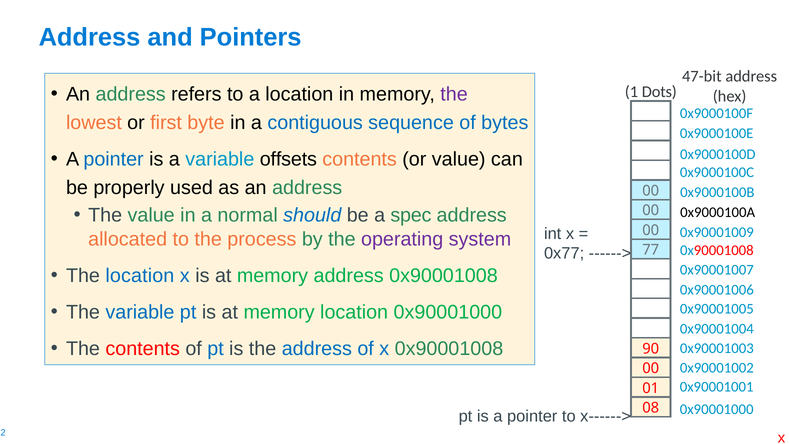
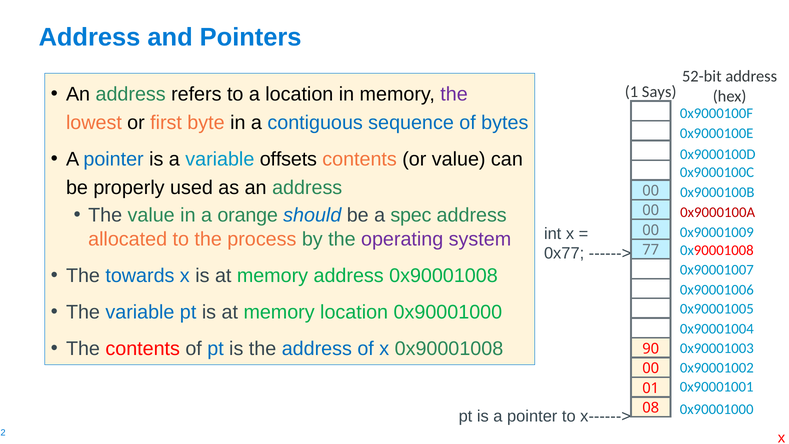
47-bit: 47-bit -> 52-bit (702, 76)
Dots: Dots -> Says (659, 92)
normal: normal -> orange (248, 215)
0x9000100A colour: black -> red (718, 212)
The location: location -> towards (140, 276)
